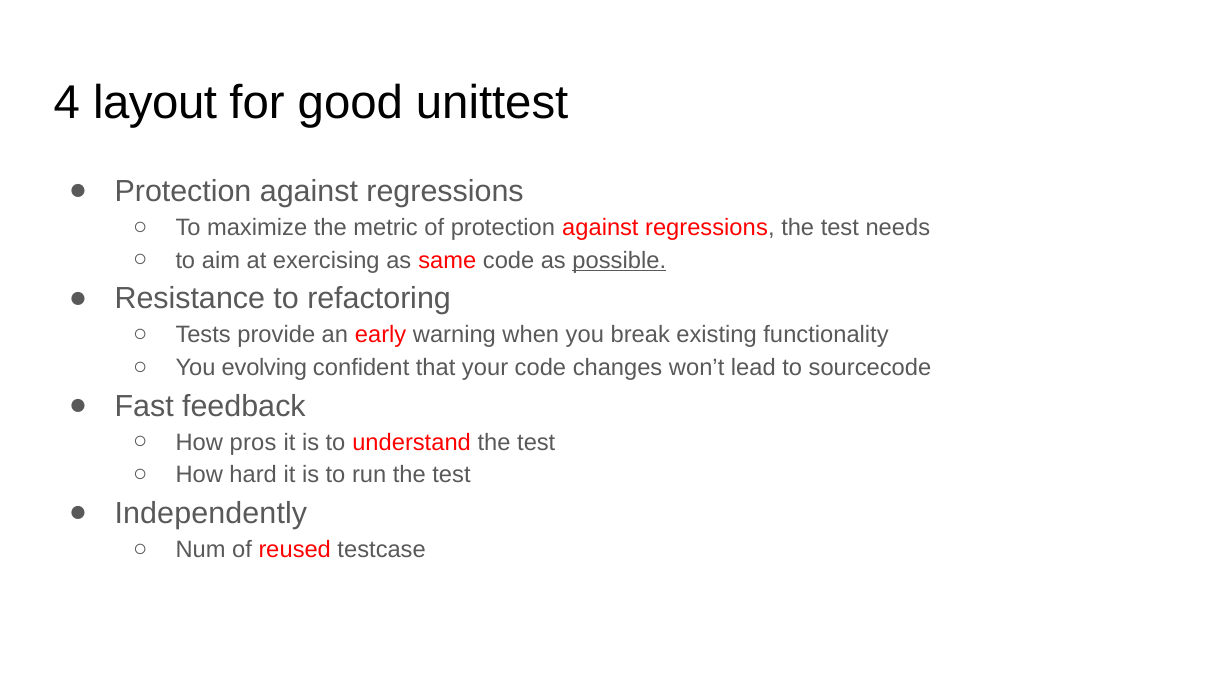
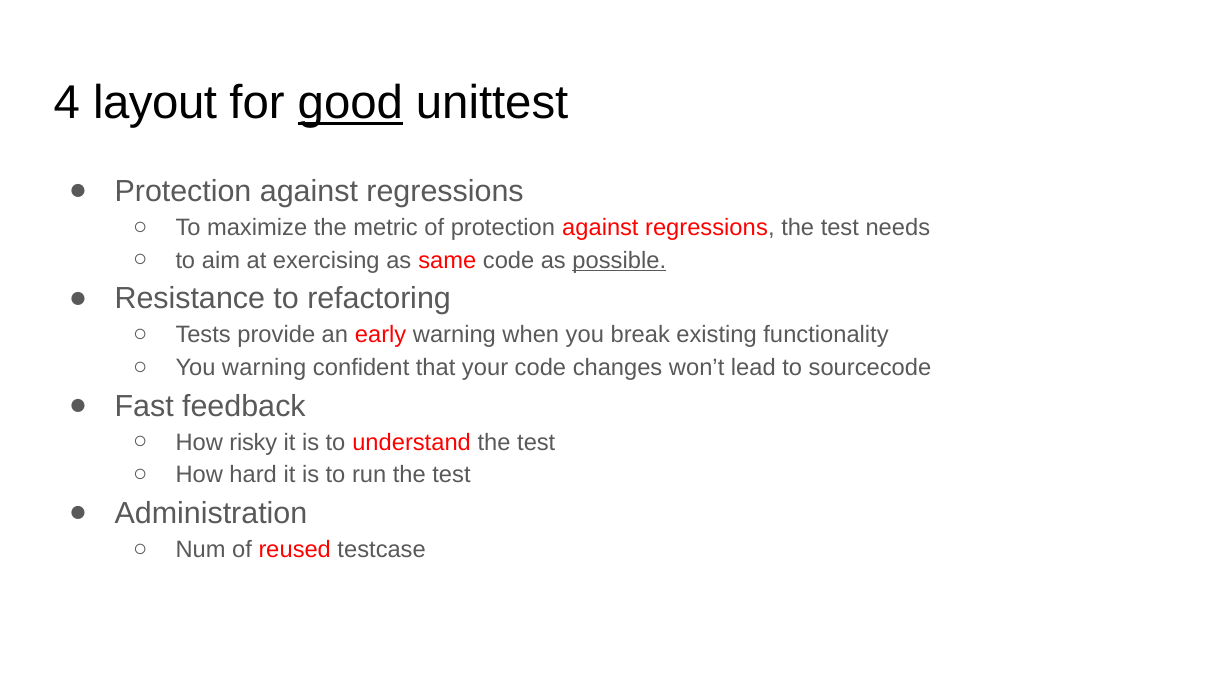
good underline: none -> present (350, 103)
You evolving: evolving -> warning (264, 368)
pros: pros -> risky (253, 442)
Independently: Independently -> Administration (211, 514)
